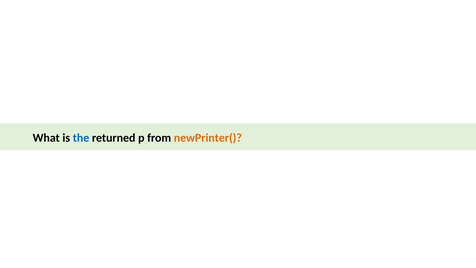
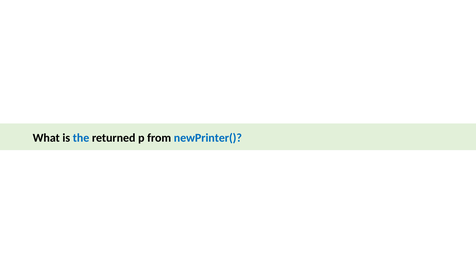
newPrinter( colour: orange -> blue (208, 138)
